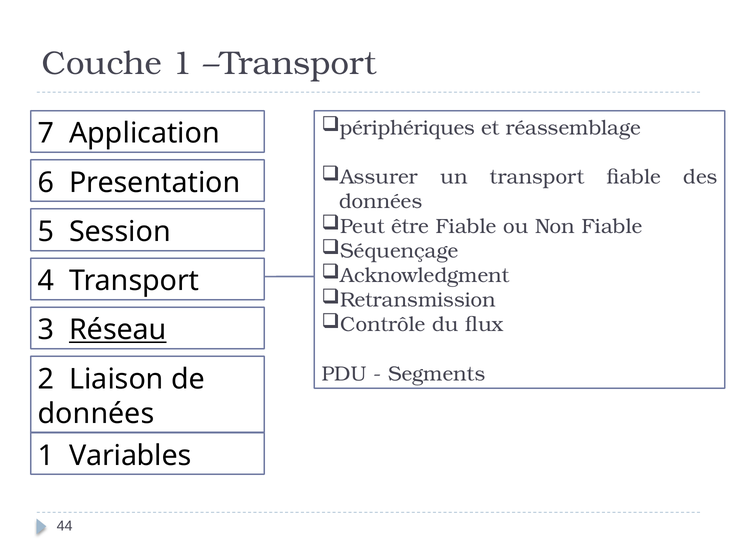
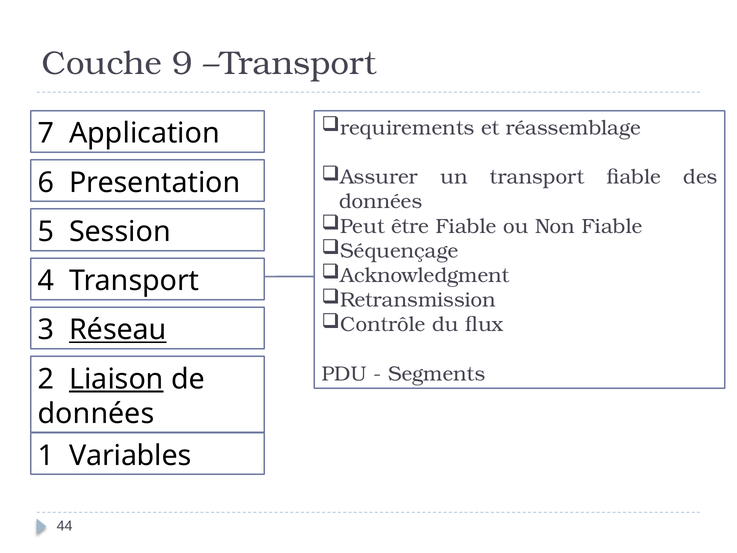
Couche 1: 1 -> 9 (183, 63)
périphériques: périphériques -> requirements (407, 128)
Liaison underline: none -> present (116, 379)
